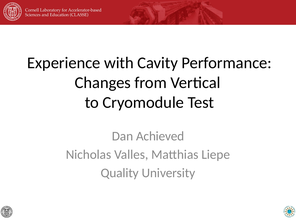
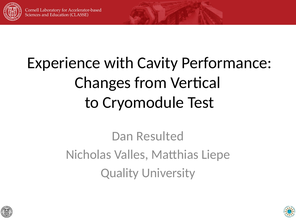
Achieved: Achieved -> Resulted (160, 136)
